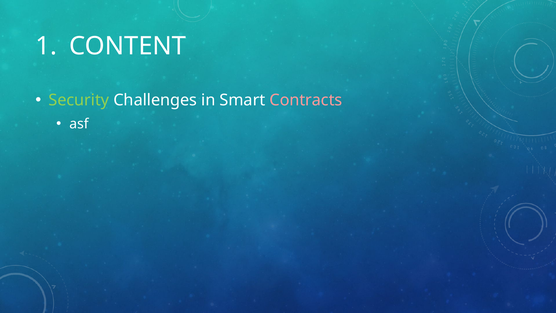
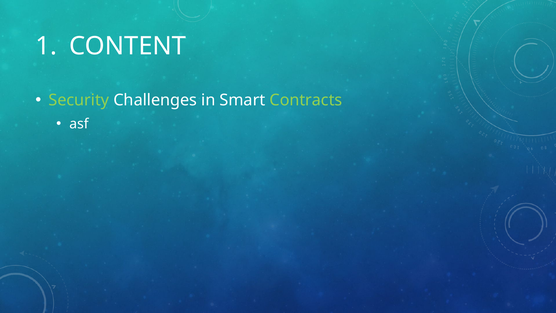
Contracts colour: pink -> light green (306, 100)
